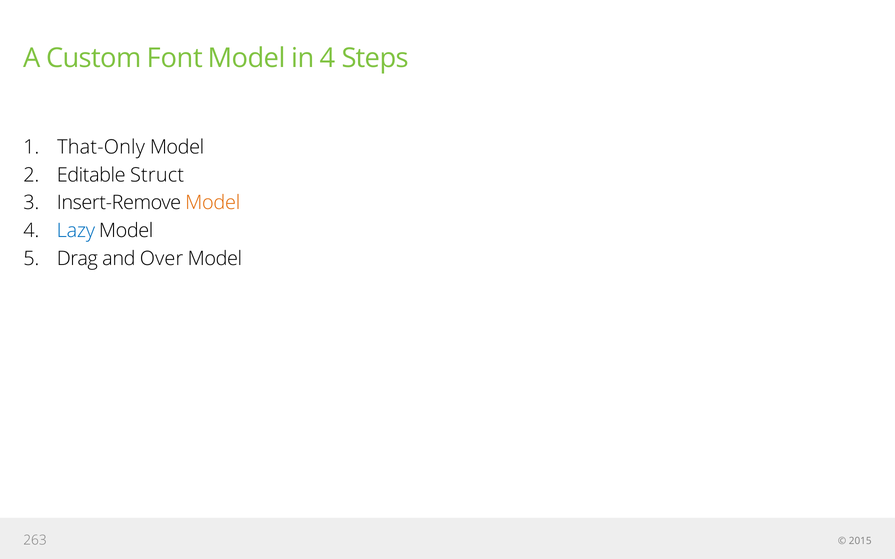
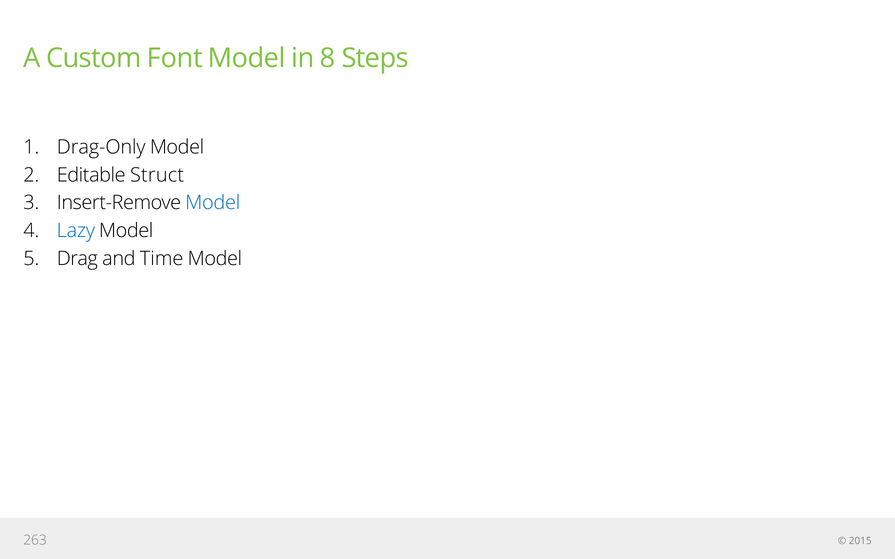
in 4: 4 -> 8 (328, 58)
That-Only: That-Only -> Drag-Only (101, 147)
Model colour: orange -> blue (213, 203)
Over: Over -> Time (162, 259)
